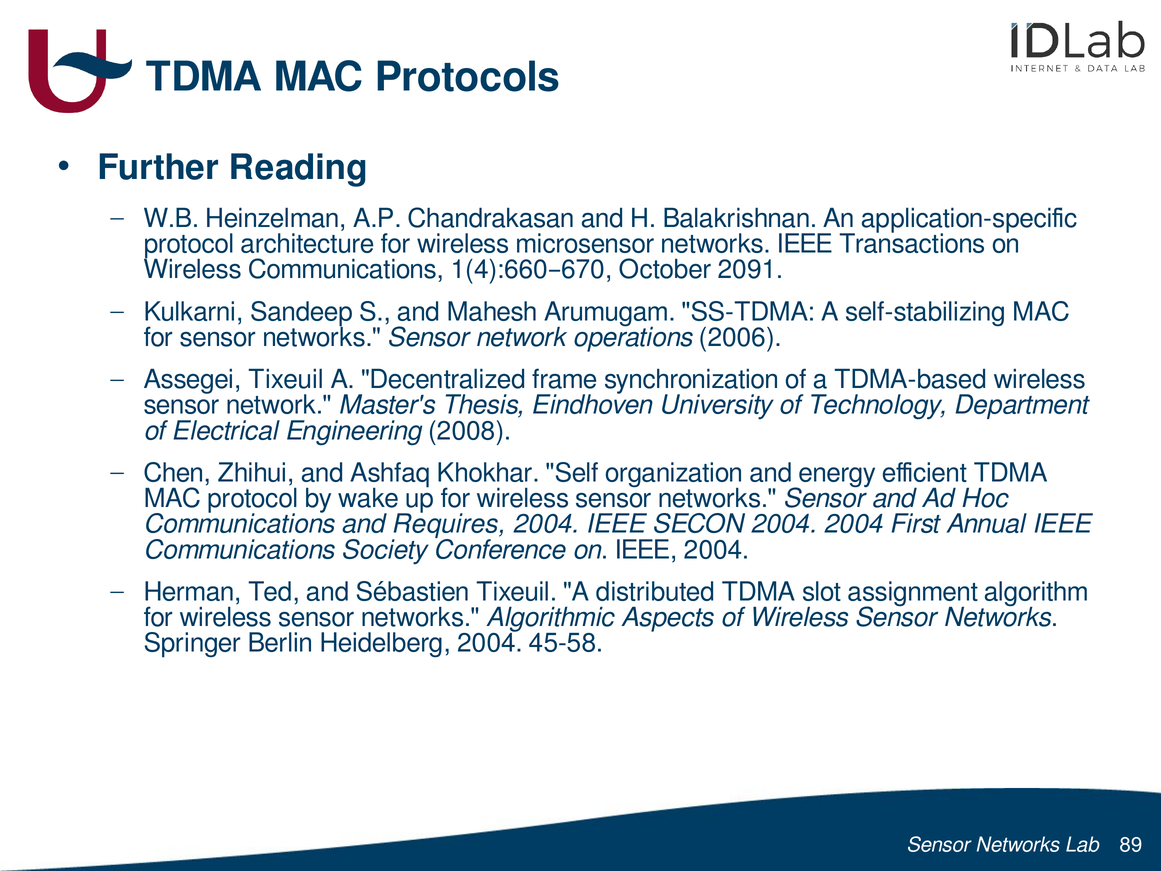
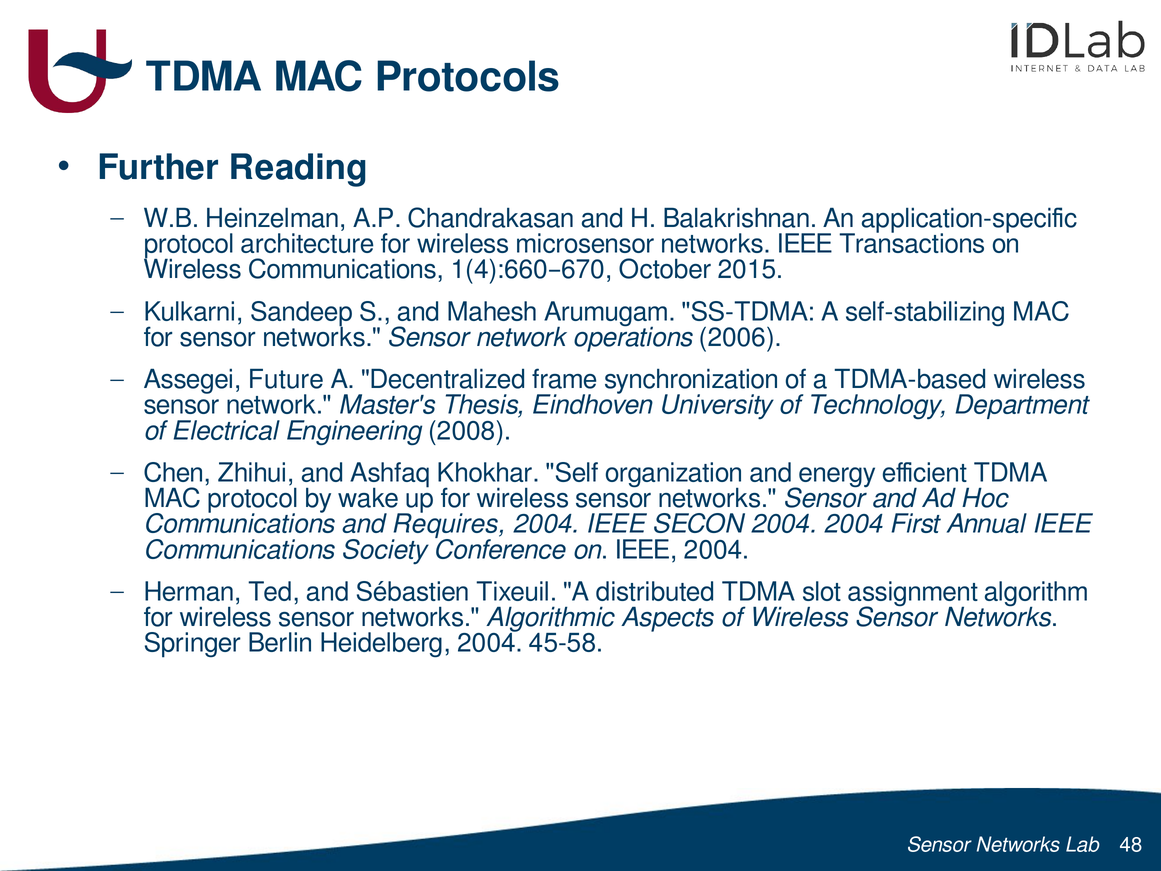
2091: 2091 -> 2015 (750, 270)
Assegei Tixeuil: Tixeuil -> Future (286, 380)
89: 89 -> 48 (1131, 845)
